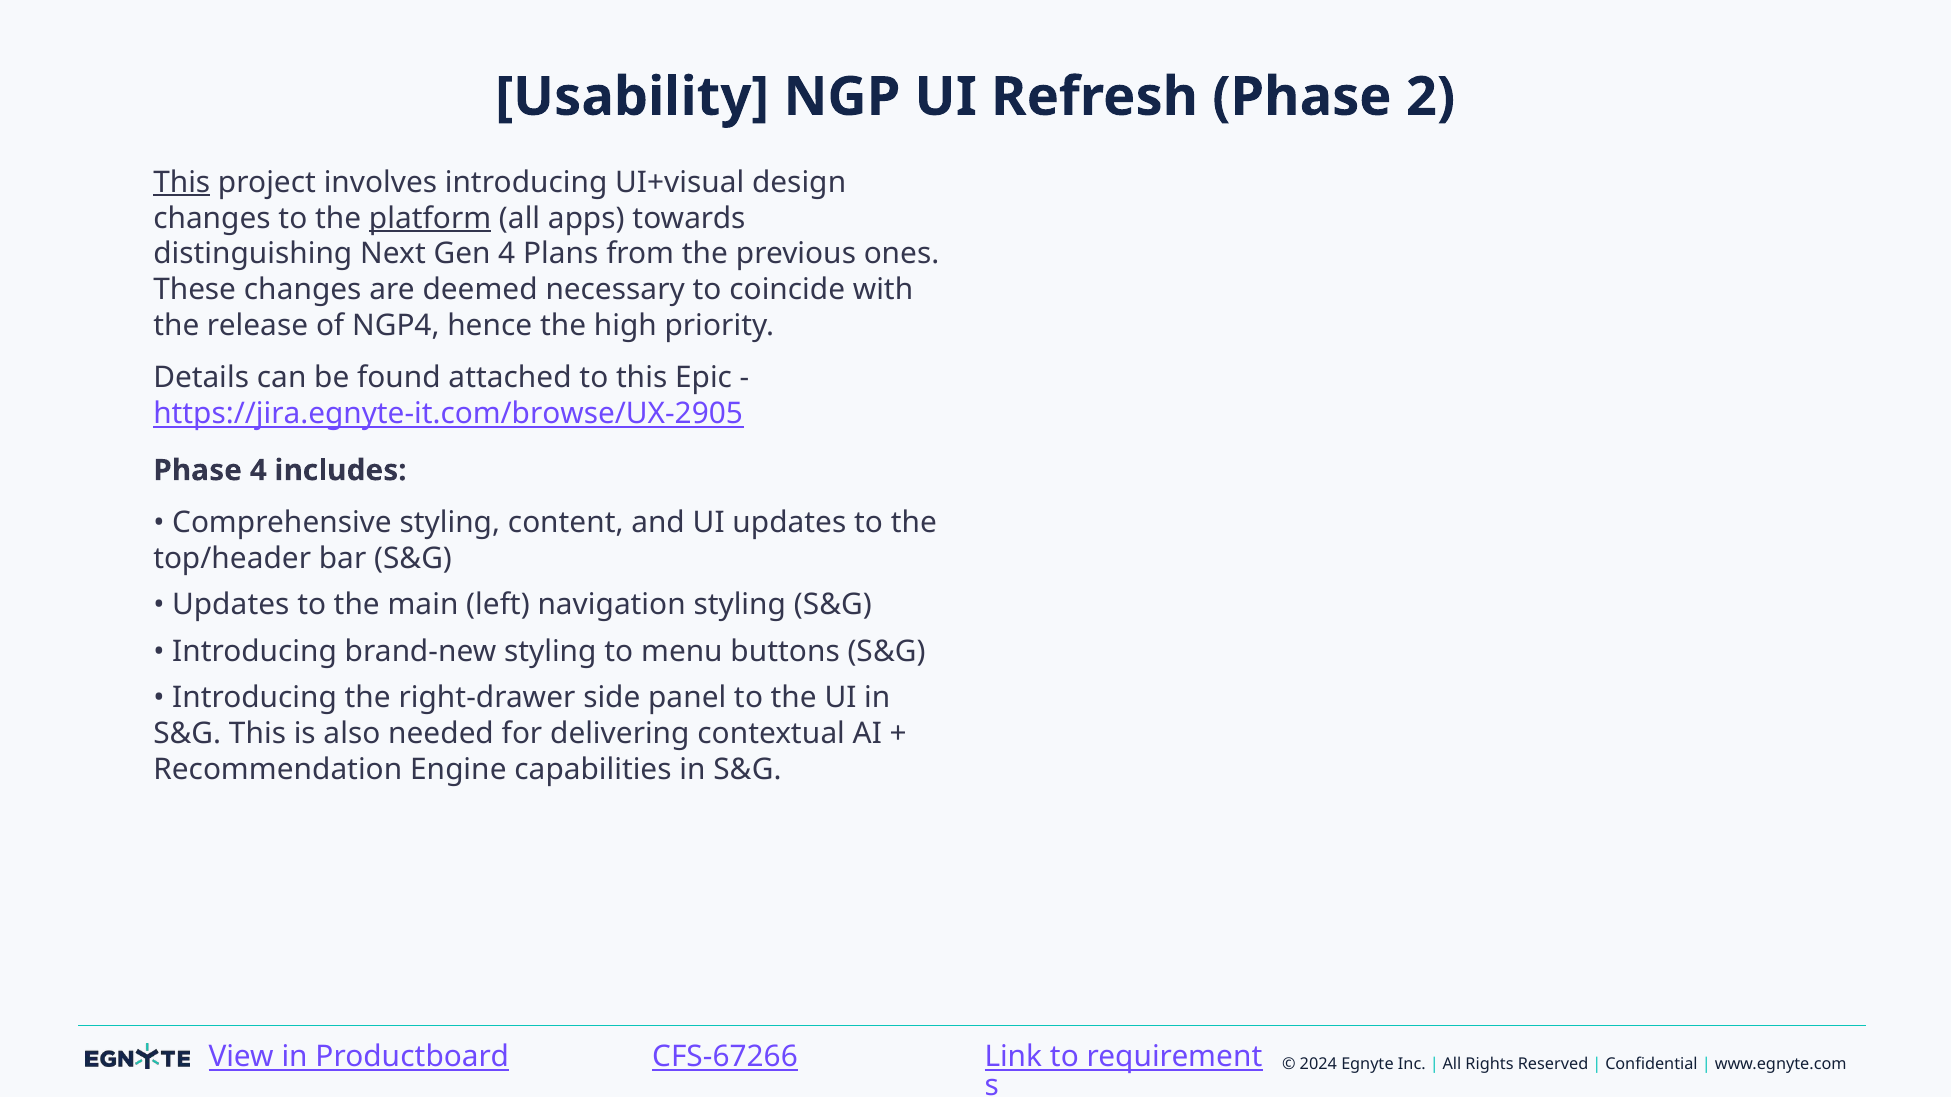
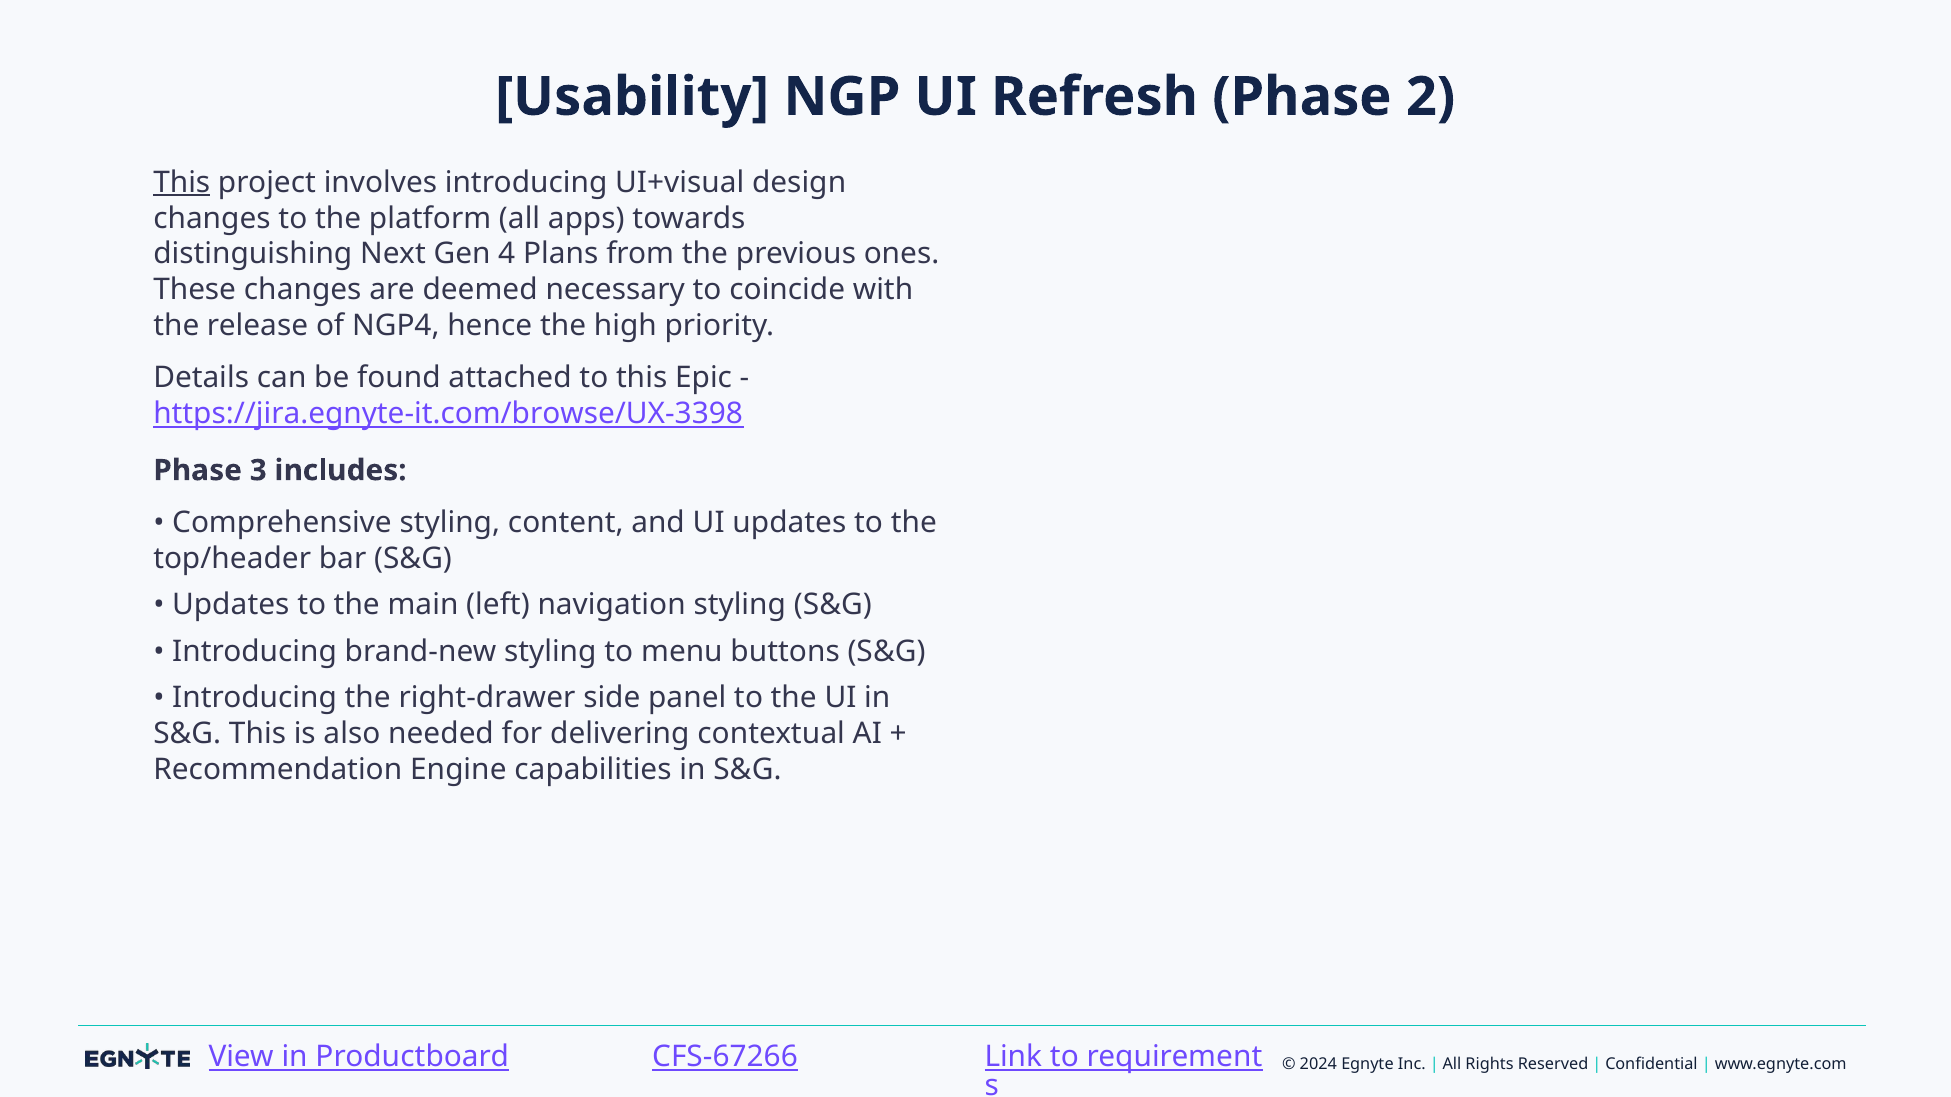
platform underline: present -> none (430, 218)
https://jira.egnyte-it.com/browse/UX-2905: https://jira.egnyte-it.com/browse/UX-2905 -> https://jira.egnyte-it.com/browse/UX-3398 (448, 414)
Phase 4: 4 -> 3 (258, 471)
